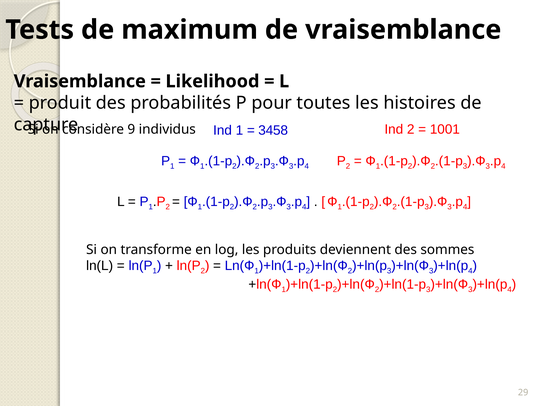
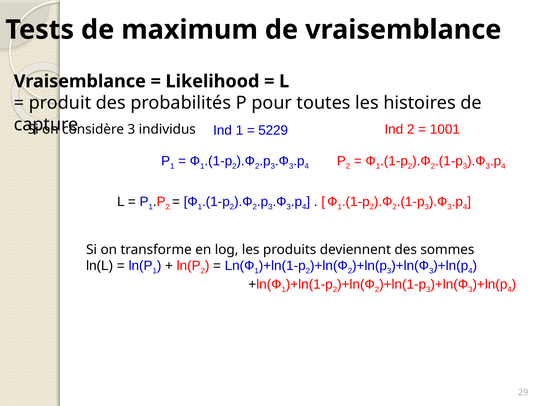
considère 9: 9 -> 3 (131, 129)
3458: 3458 -> 5229 (273, 130)
